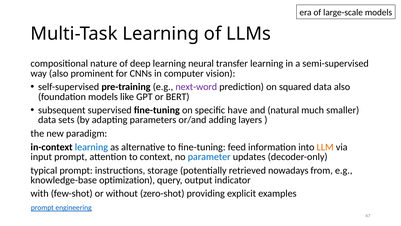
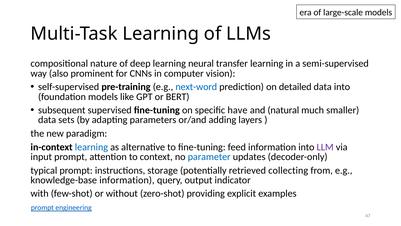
next-word colour: purple -> blue (196, 87)
squared: squared -> detailed (295, 87)
data also: also -> into (342, 87)
LLM colour: orange -> purple (325, 147)
nowadays: nowadays -> collecting (288, 170)
knowledge-base optimization: optimization -> information (127, 180)
